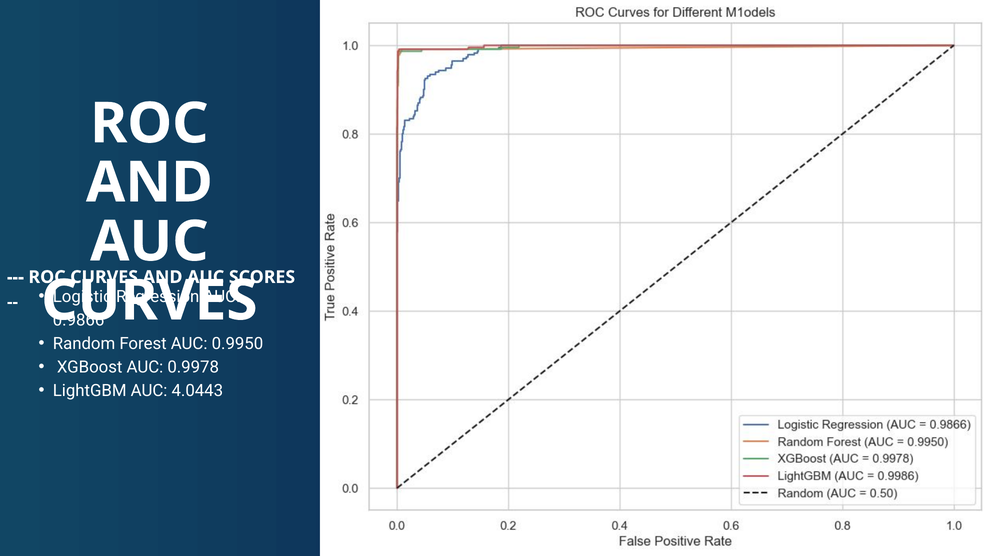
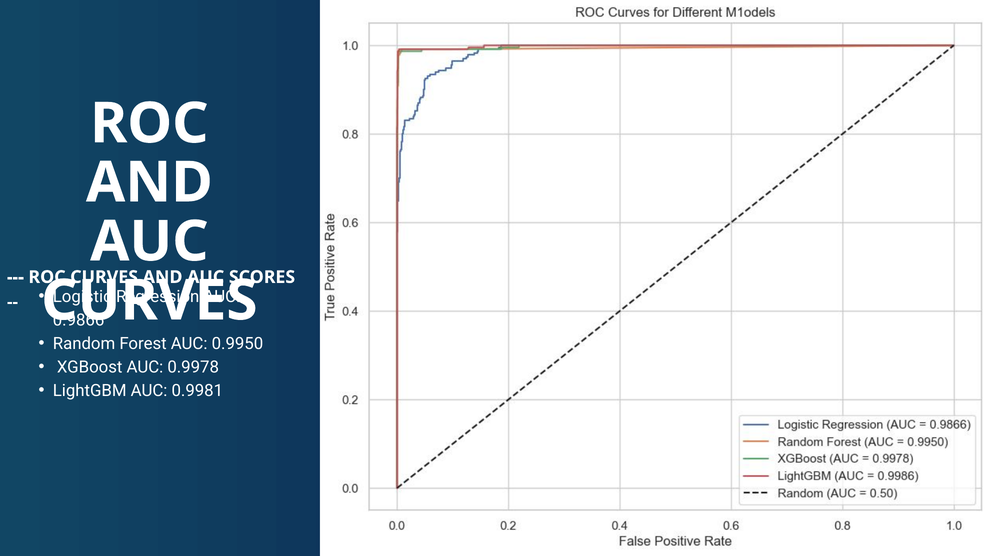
4.0443: 4.0443 -> 0.9981 (197, 391)
